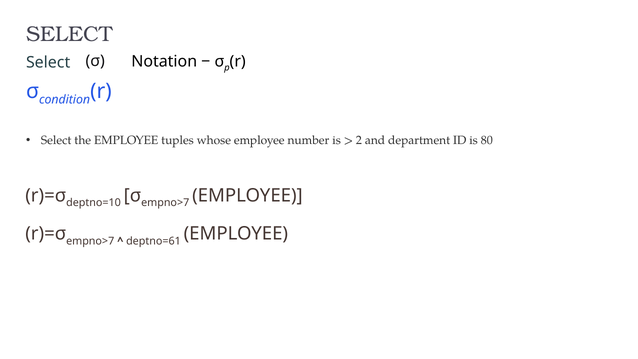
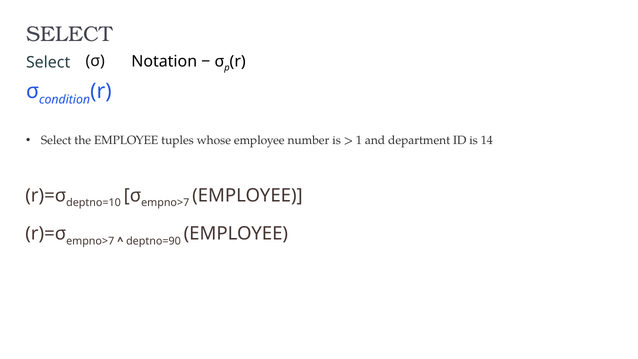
2: 2 -> 1 (359, 140)
80: 80 -> 14 (487, 140)
deptno=61: deptno=61 -> deptno=90 (153, 241)
